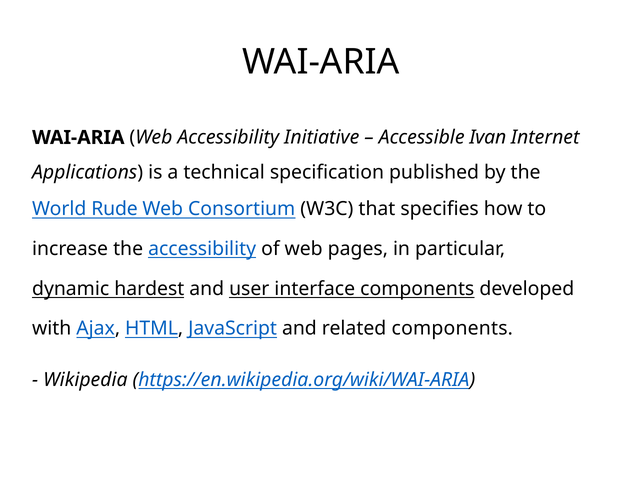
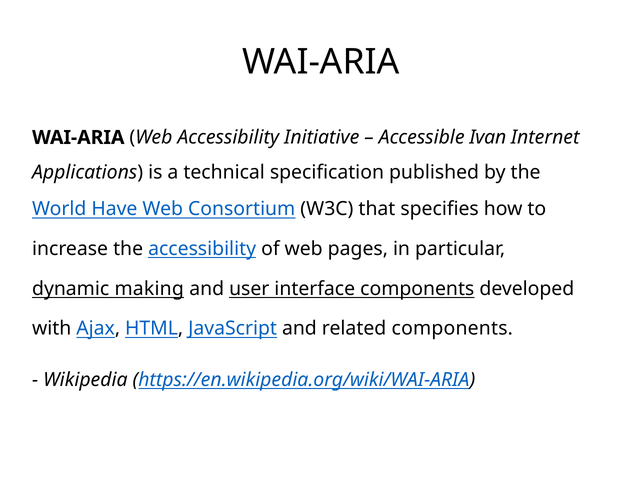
Rude: Rude -> Have (114, 209)
hardest: hardest -> making (149, 288)
